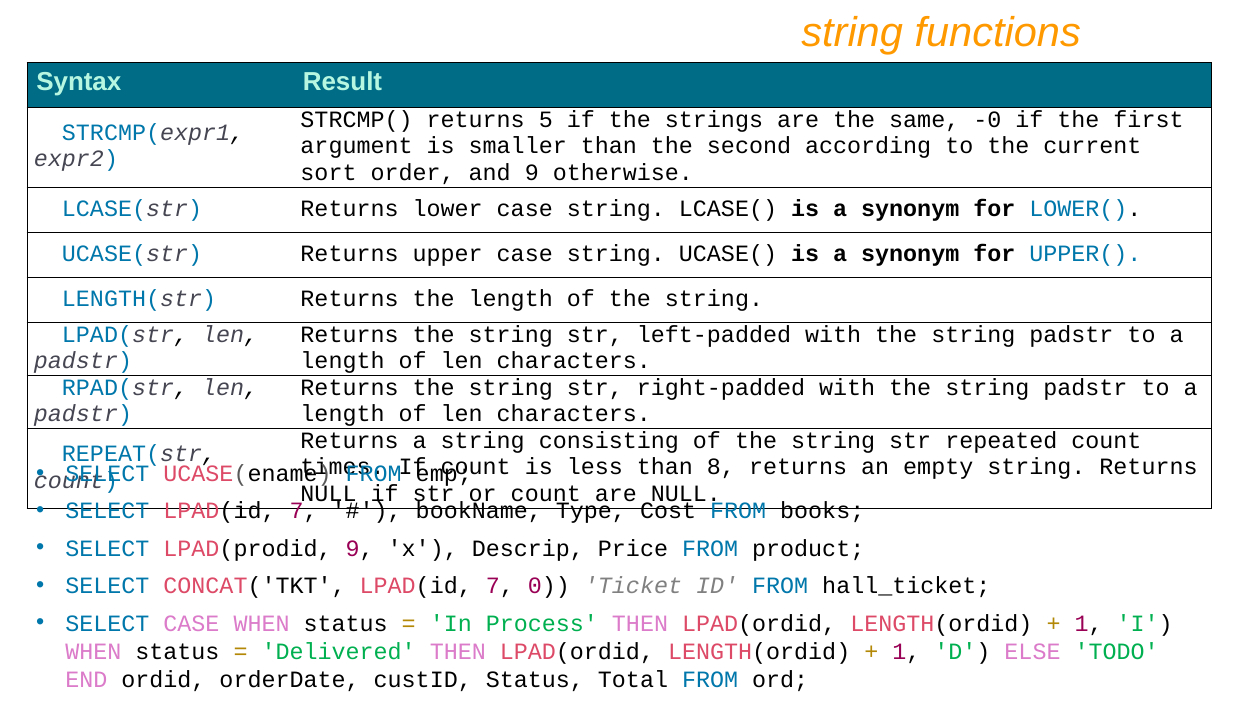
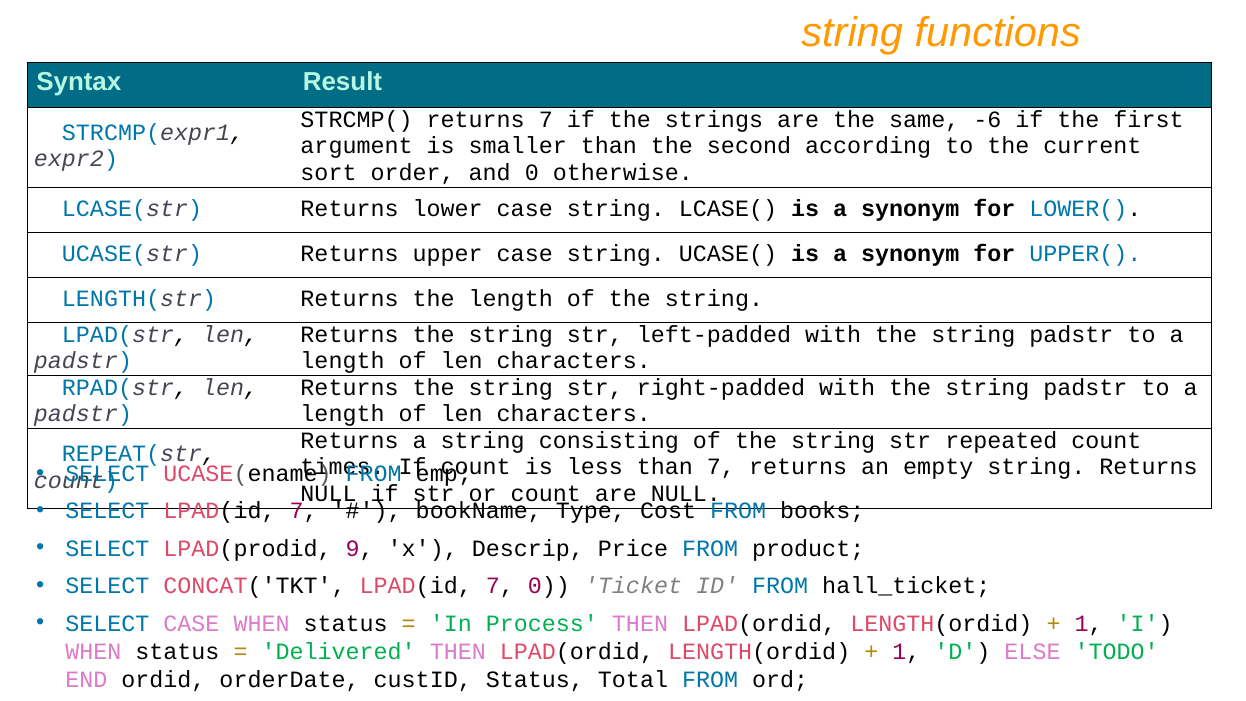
returns 5: 5 -> 7 (546, 119)
-0: -0 -> -6 (987, 119)
and 9: 9 -> 0 (532, 172)
than 8: 8 -> 7 (721, 467)
